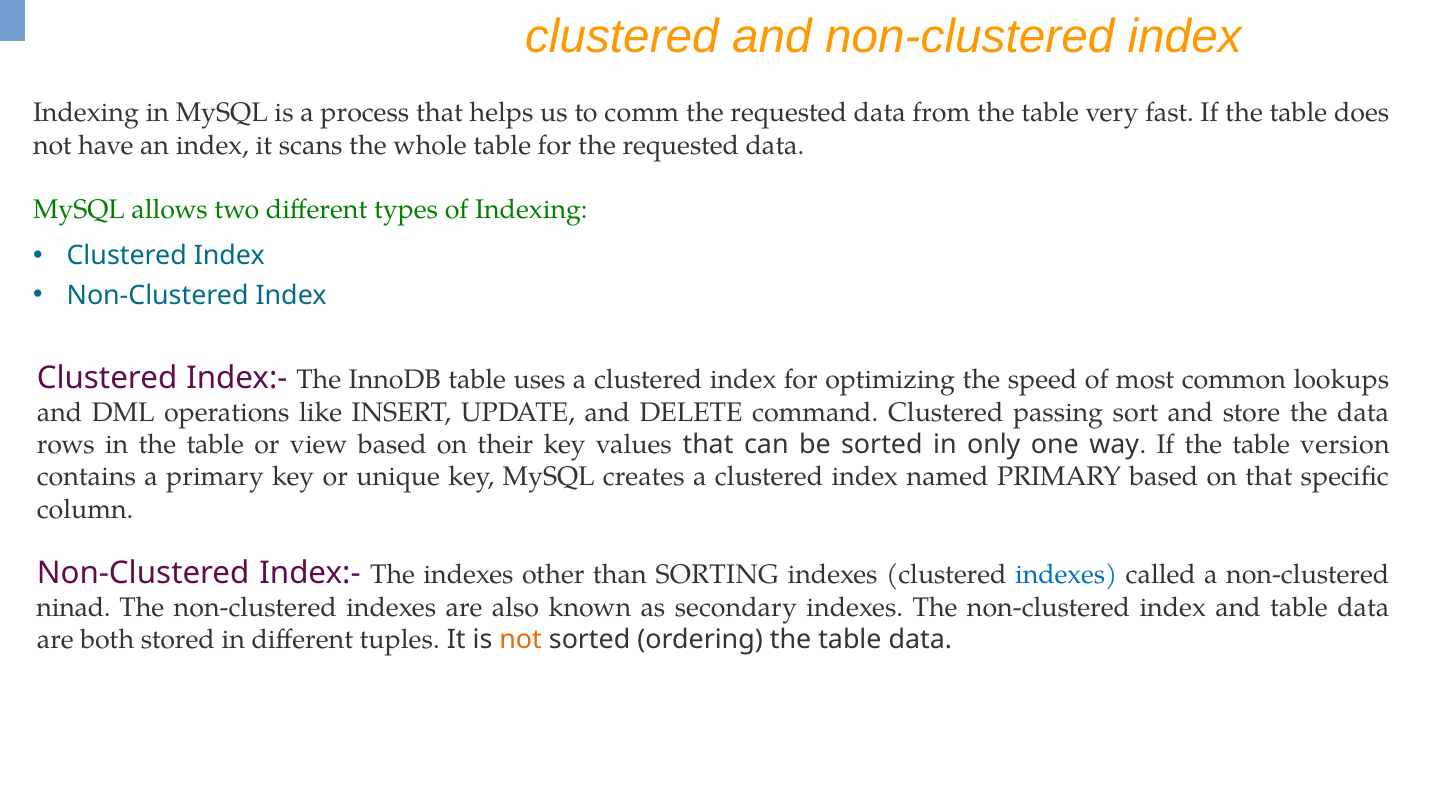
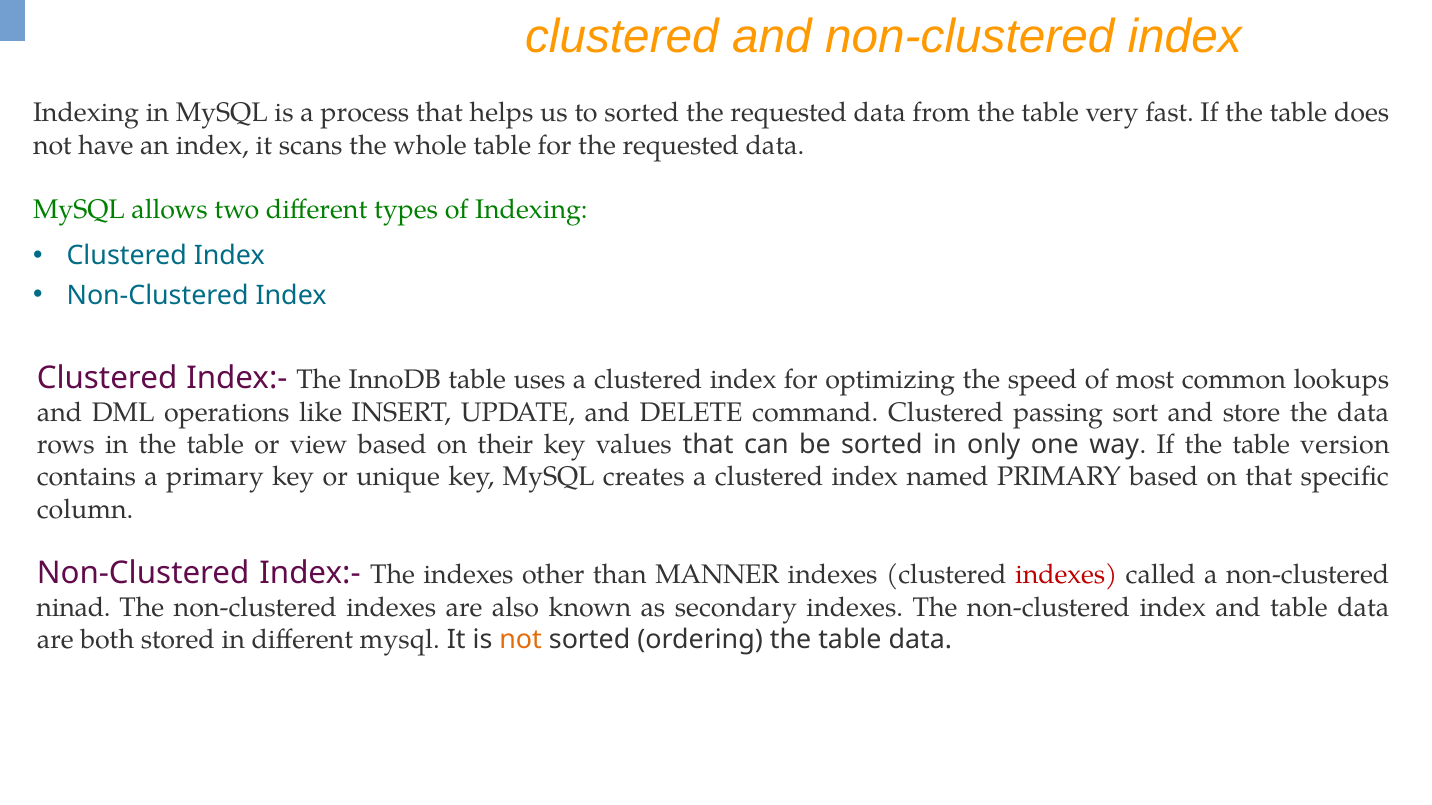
to comm: comm -> sorted (642, 113)
SORTING: SORTING -> MANNER (717, 575)
indexes colour: blue -> red (1066, 575)
different tuples: tuples -> mysql (400, 640)
